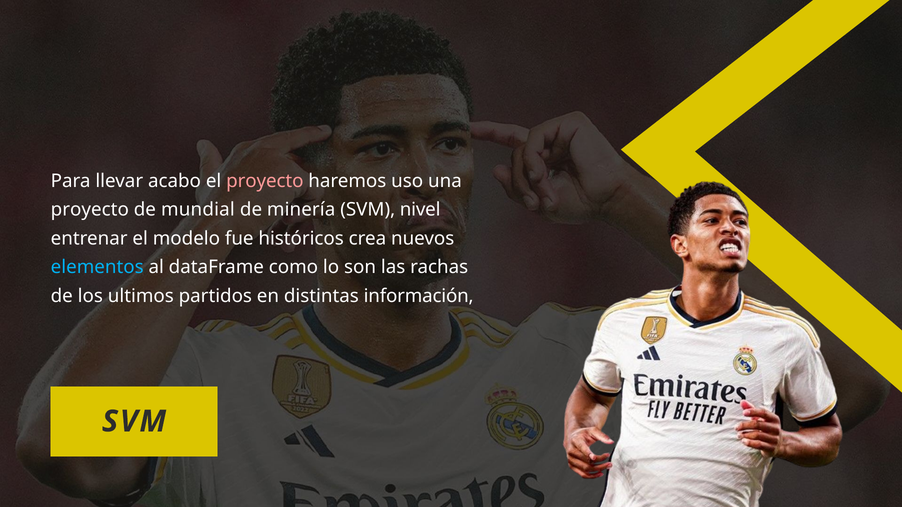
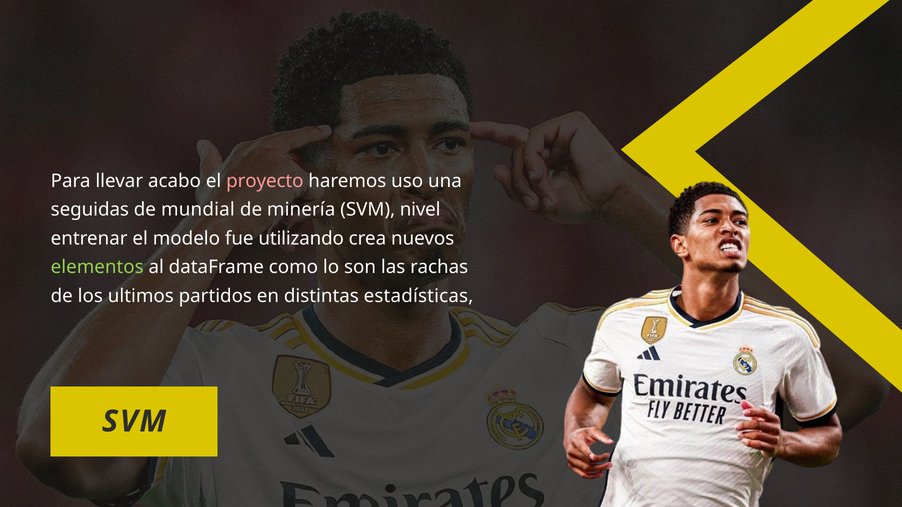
proyecto: proyecto -> seguidas (90, 210)
históricos: históricos -> utilizando (301, 239)
elementos colour: light blue -> light green (97, 267)
información: información -> estadísticas (418, 296)
